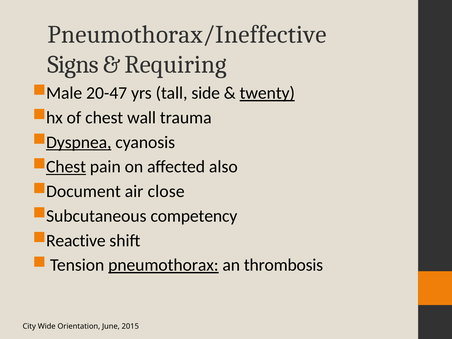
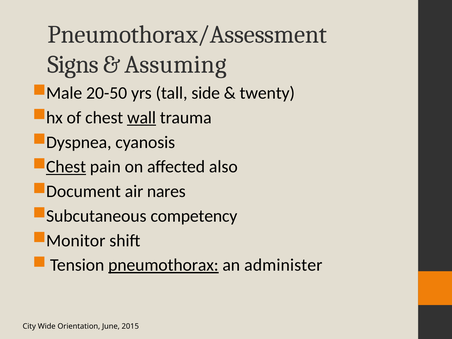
Pneumothorax/Ineffective: Pneumothorax/Ineffective -> Pneumothorax/Assessment (187, 35)
Requiring: Requiring -> Assuming (176, 65)
20-47: 20-47 -> 20-50 (107, 93)
twenty underline: present -> none (267, 93)
wall underline: none -> present (142, 118)
Dyspnea underline: present -> none (79, 142)
close: close -> nares (166, 191)
Reactive: Reactive -> Monitor (76, 241)
thrombosis: thrombosis -> administer (283, 265)
